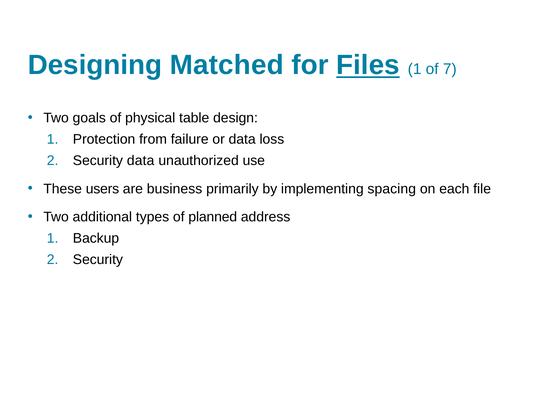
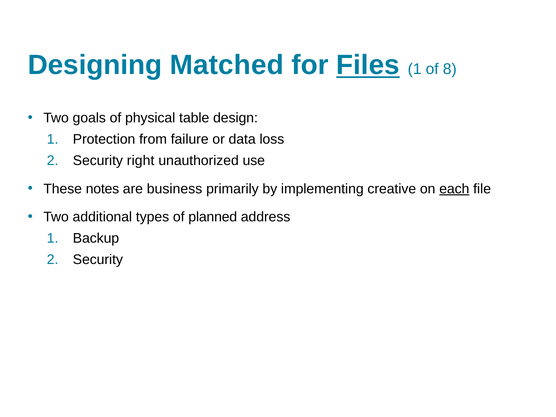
7: 7 -> 8 (450, 69)
Security data: data -> right (141, 161)
users: users -> notes (102, 189)
spacing: spacing -> creative (392, 189)
each underline: none -> present (454, 189)
